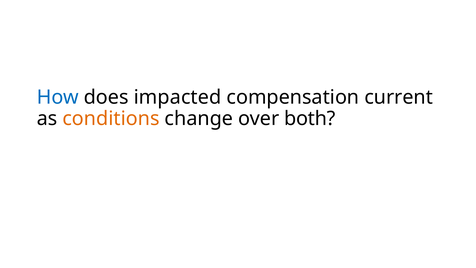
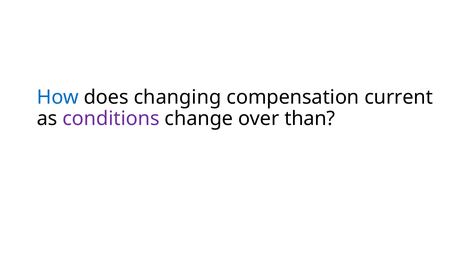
impacted: impacted -> changing (178, 97)
conditions colour: orange -> purple (111, 119)
both: both -> than (310, 119)
